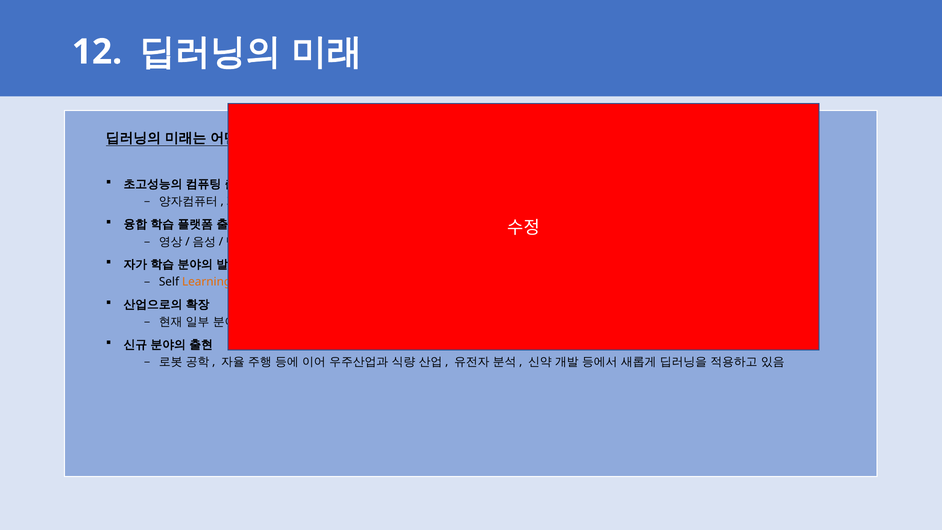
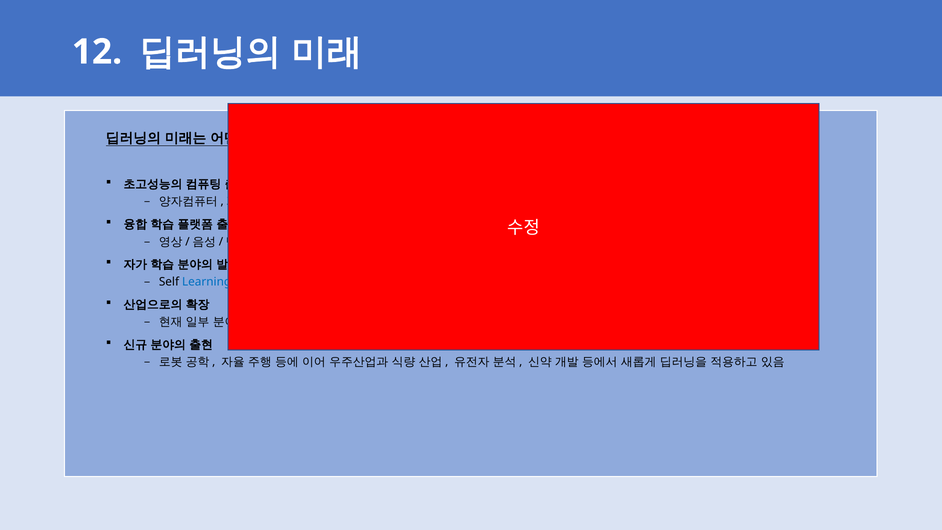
Learning colour: orange -> blue (207, 282)
